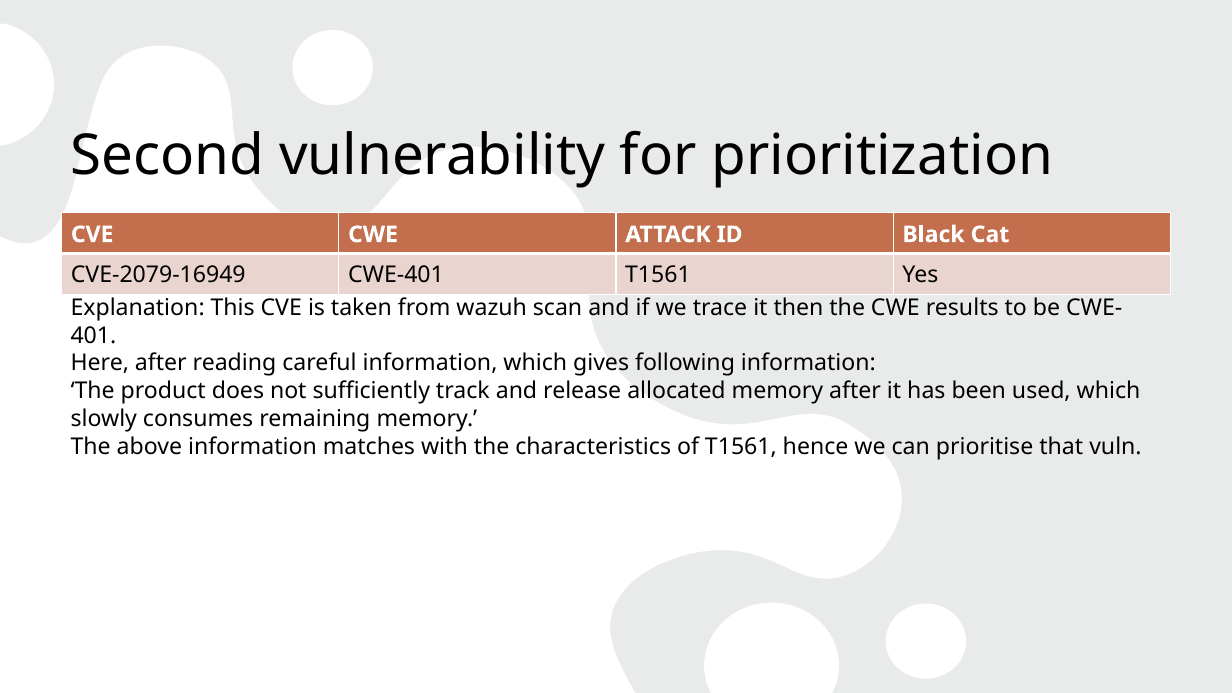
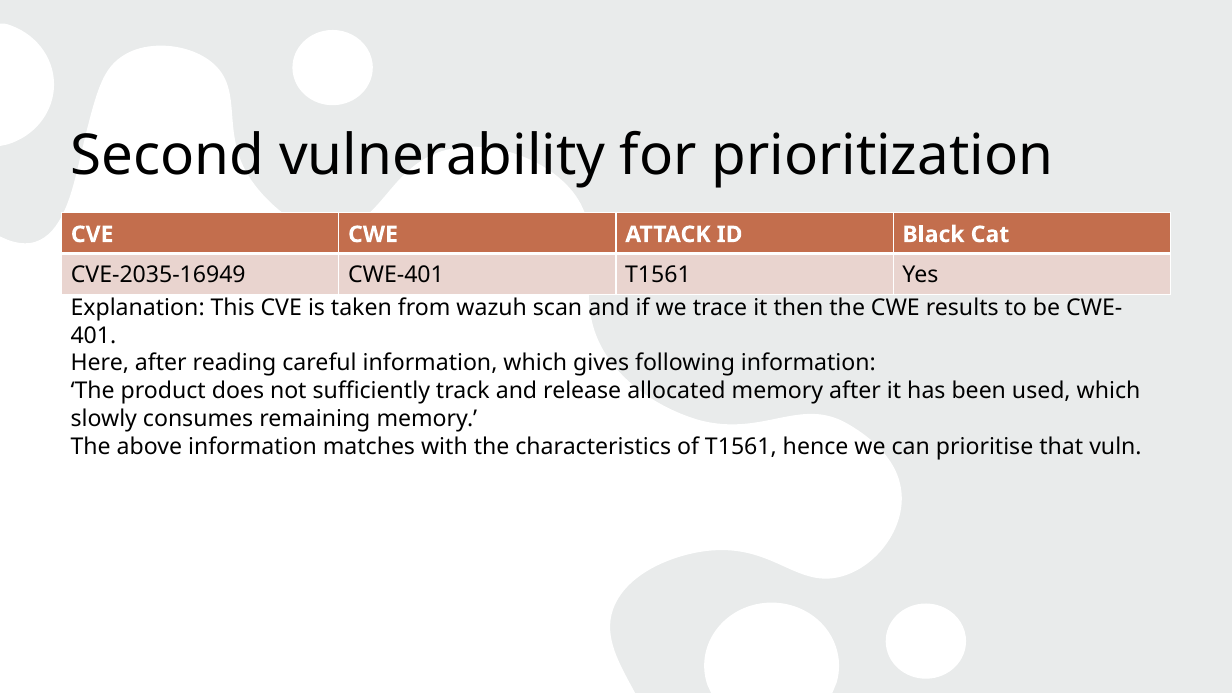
CVE-2079-16949: CVE-2079-16949 -> CVE-2035-16949 (158, 275)
